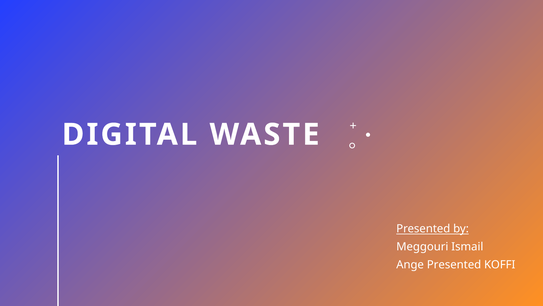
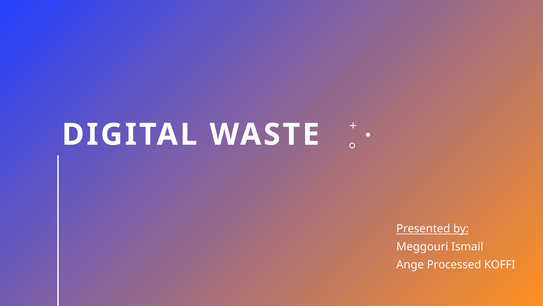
Ange Presented: Presented -> Processed (454, 264)
